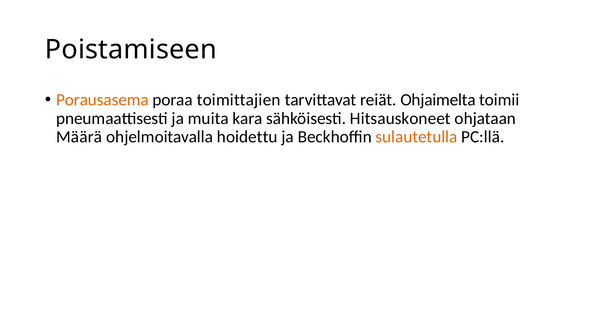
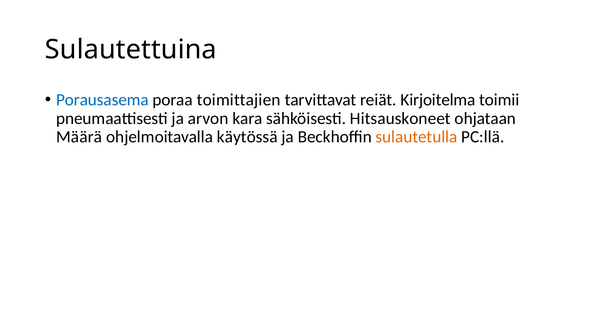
Poistamiseen: Poistamiseen -> Sulautettuina (131, 50)
Porausasema colour: orange -> blue (102, 100)
Ohjaimelta: Ohjaimelta -> Kirjoitelma (438, 100)
muita: muita -> arvon (208, 118)
hoidettu: hoidettu -> käytössä (247, 137)
